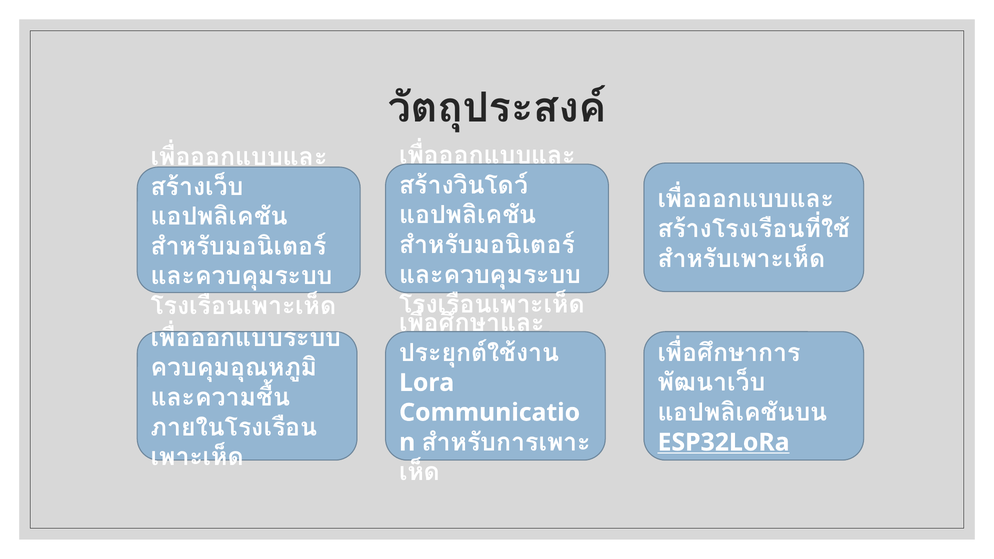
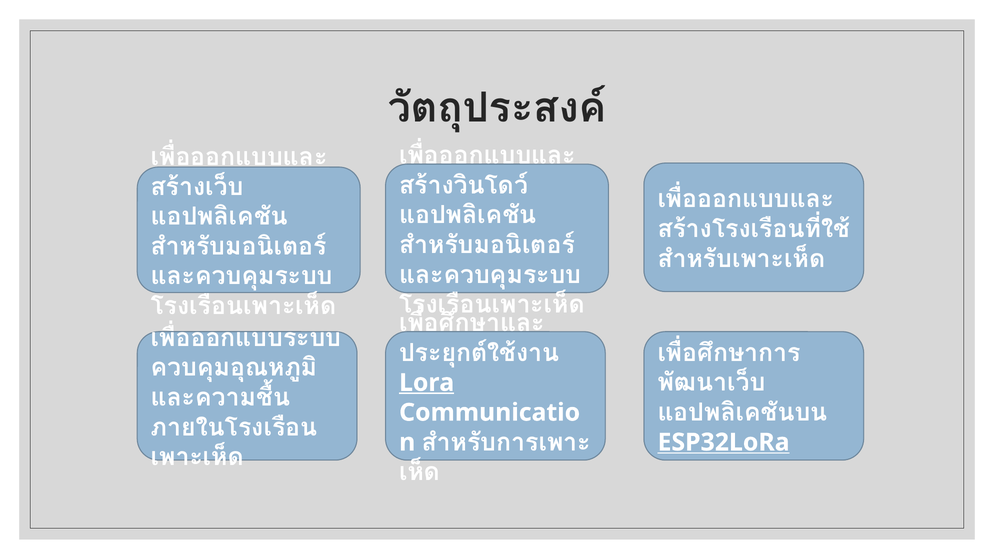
Lora underline: none -> present (427, 383)
